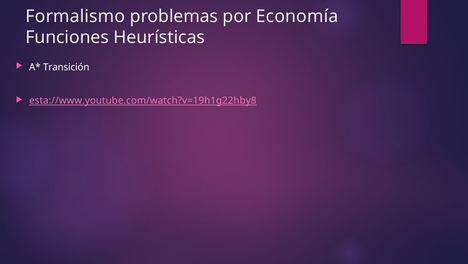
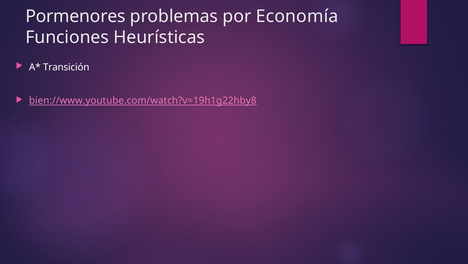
Formalismo: Formalismo -> Pormenores (75, 16)
esta://www.youtube.com/watch?v=19h1g22hby8: esta://www.youtube.com/watch?v=19h1g22hby8 -> bien://www.youtube.com/watch?v=19h1g22hby8 (143, 100)
